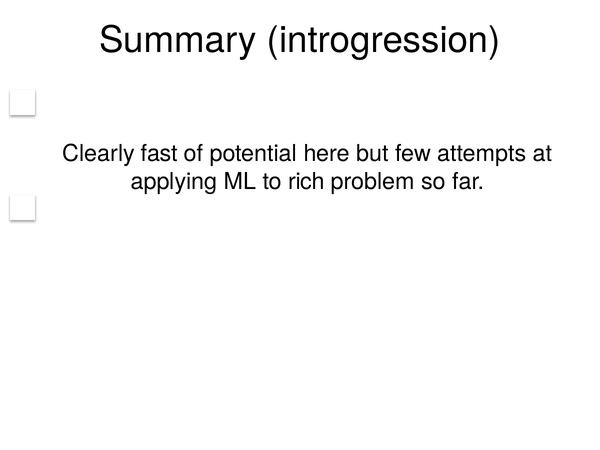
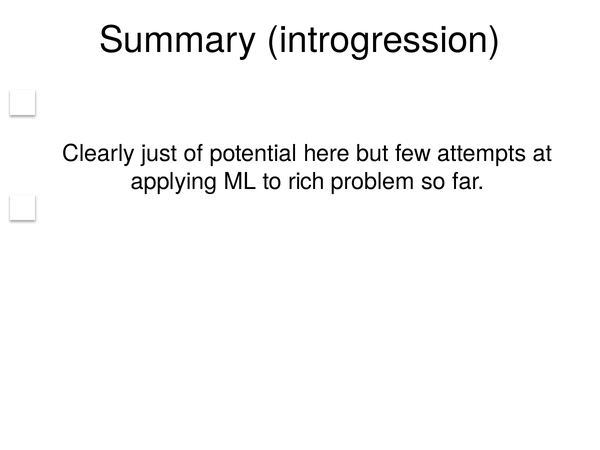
fast: fast -> just (159, 154)
